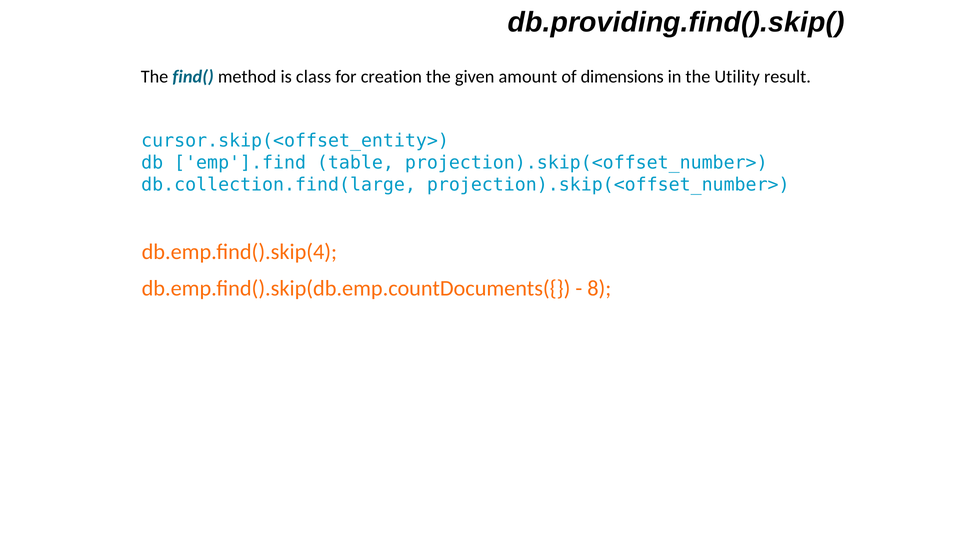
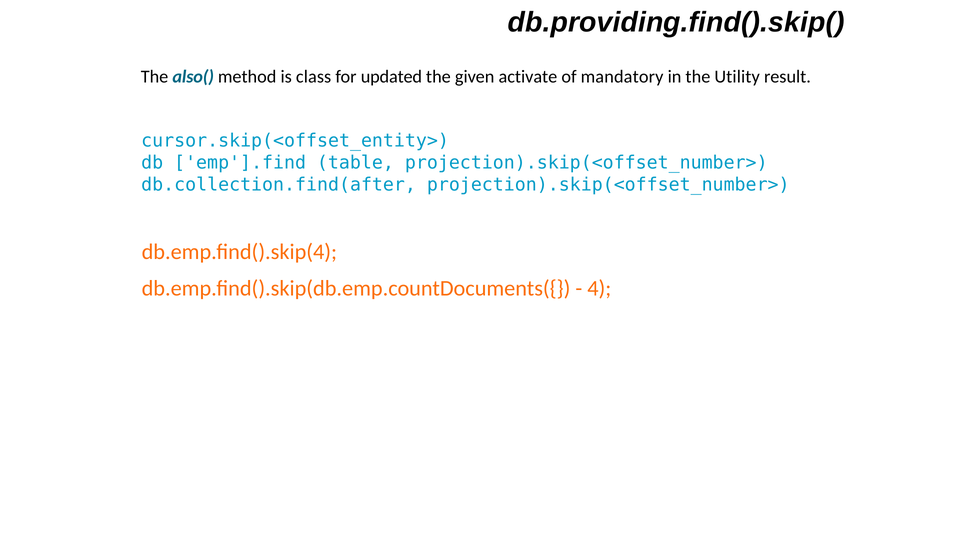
find(: find( -> also( (193, 77)
creation: creation -> updated (391, 77)
amount: amount -> activate (528, 77)
dimensions: dimensions -> mandatory (622, 77)
db.collection.find(large: db.collection.find(large -> db.collection.find(after (279, 185)
8: 8 -> 4 (599, 288)
